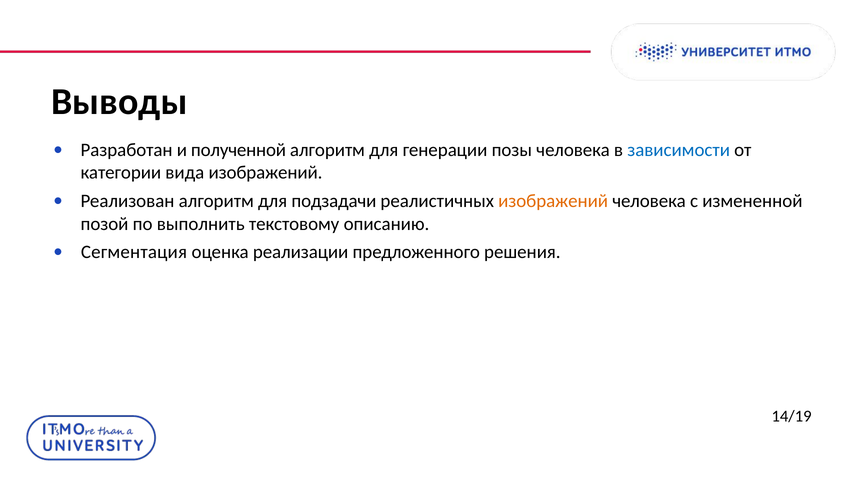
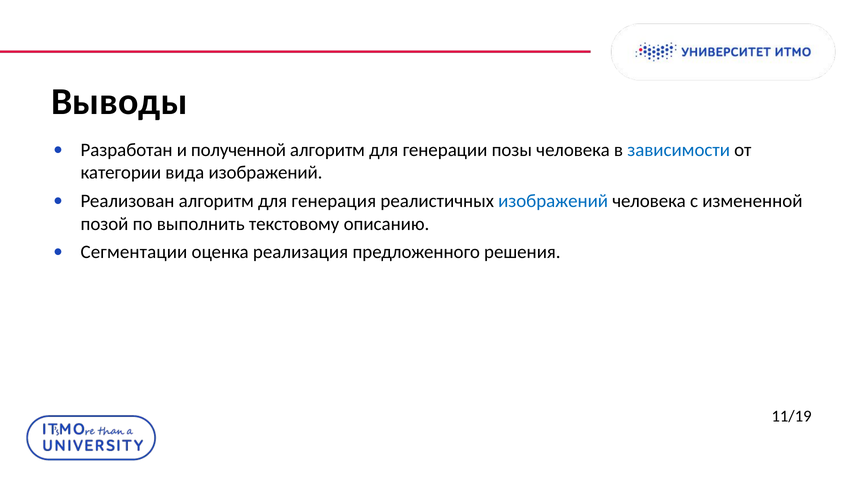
подзадачи: подзадачи -> генерация (334, 201)
изображений colour: orange -> blue (553, 201)
Сегментация: Сегментация -> Сегментации (134, 252)
реализации: реализации -> реализация (301, 252)
14/19: 14/19 -> 11/19 (792, 416)
